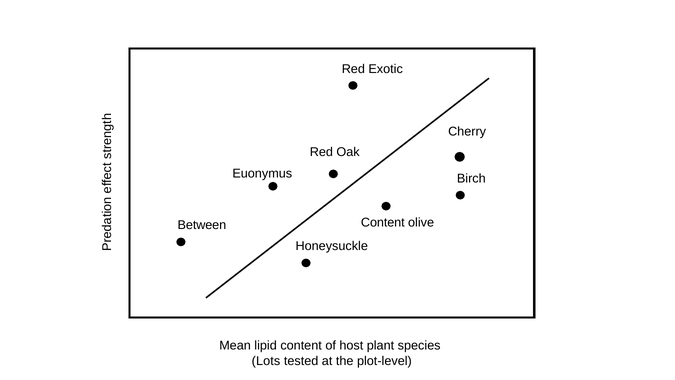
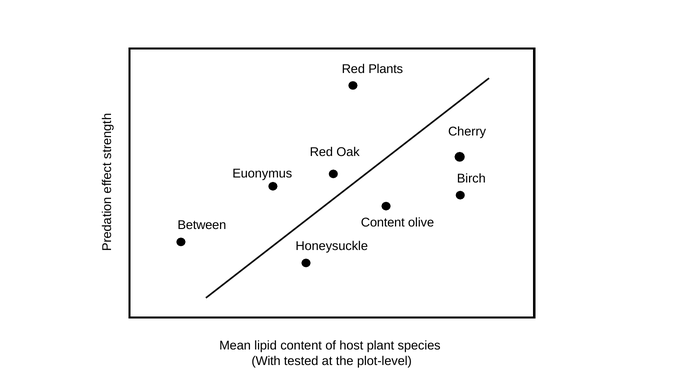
Exotic: Exotic -> Plants (386, 69)
Lots: Lots -> With (266, 361)
